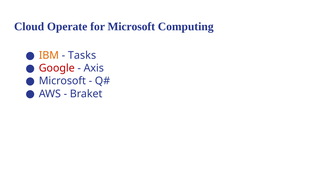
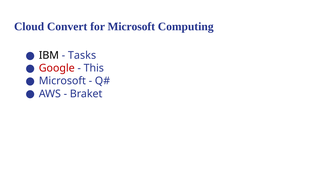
Operate: Operate -> Convert (67, 26)
IBM colour: orange -> black (49, 55)
Axis: Axis -> This (94, 68)
